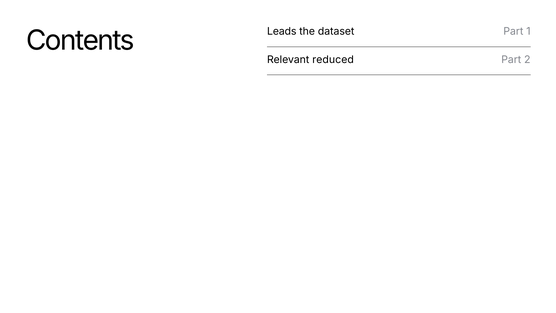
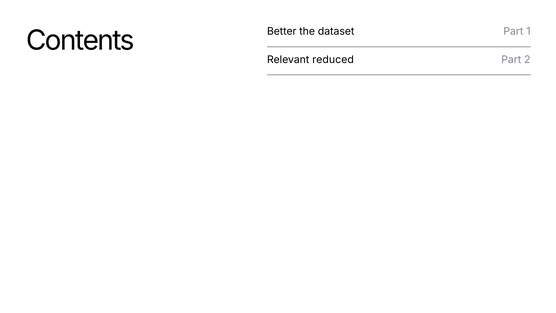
Leads: Leads -> Better (282, 31)
